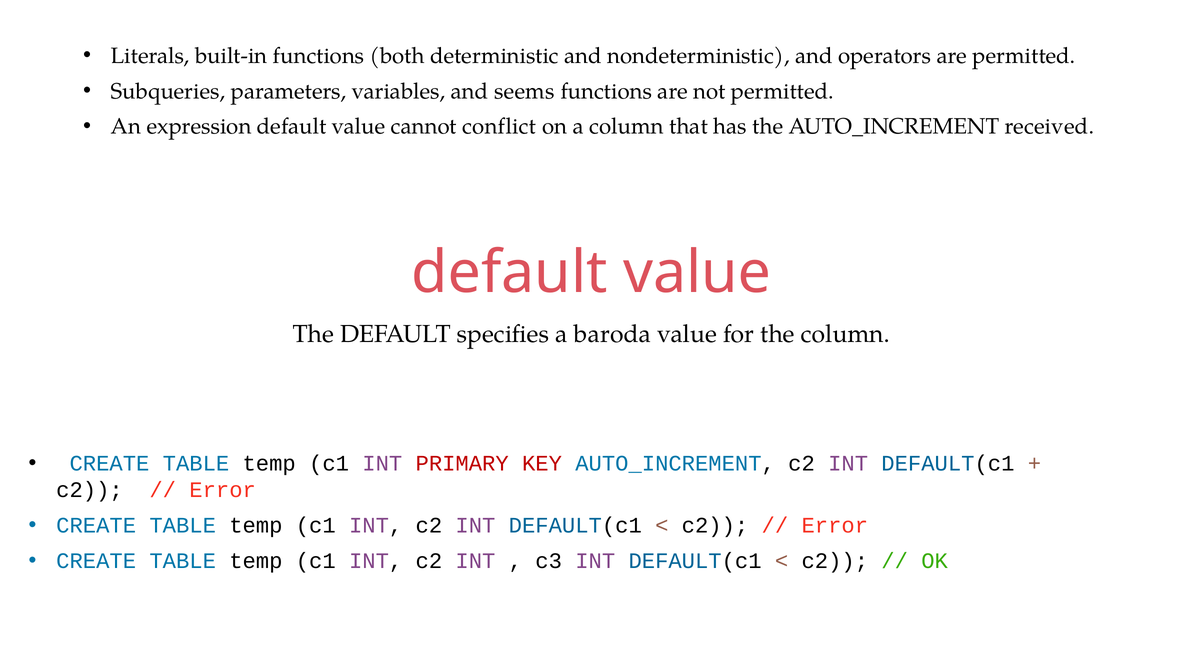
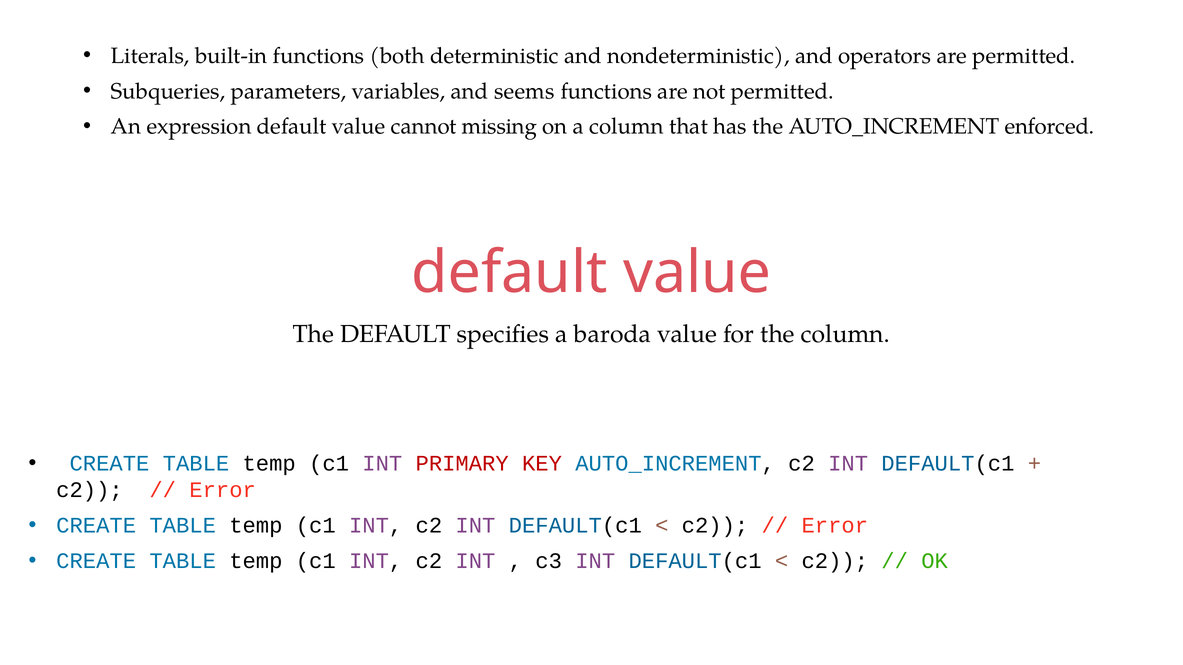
conflict: conflict -> missing (499, 127)
received: received -> enforced (1050, 127)
